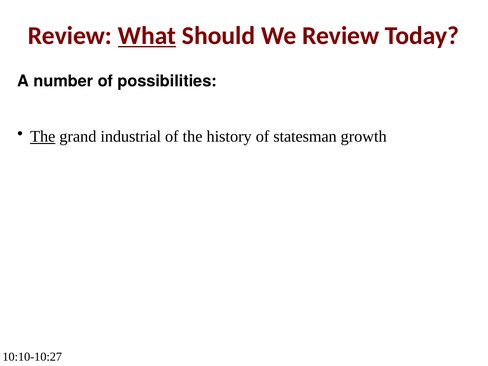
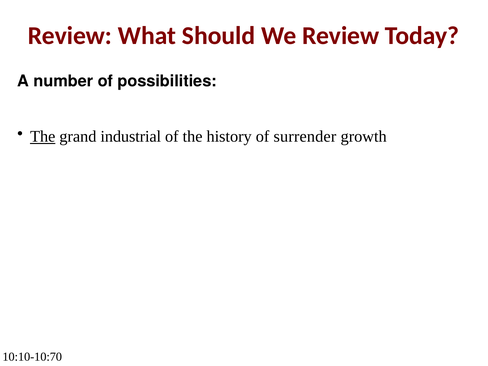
What underline: present -> none (147, 36)
statesman: statesman -> surrender (305, 136)
10:10-10:27: 10:10-10:27 -> 10:10-10:70 (32, 357)
